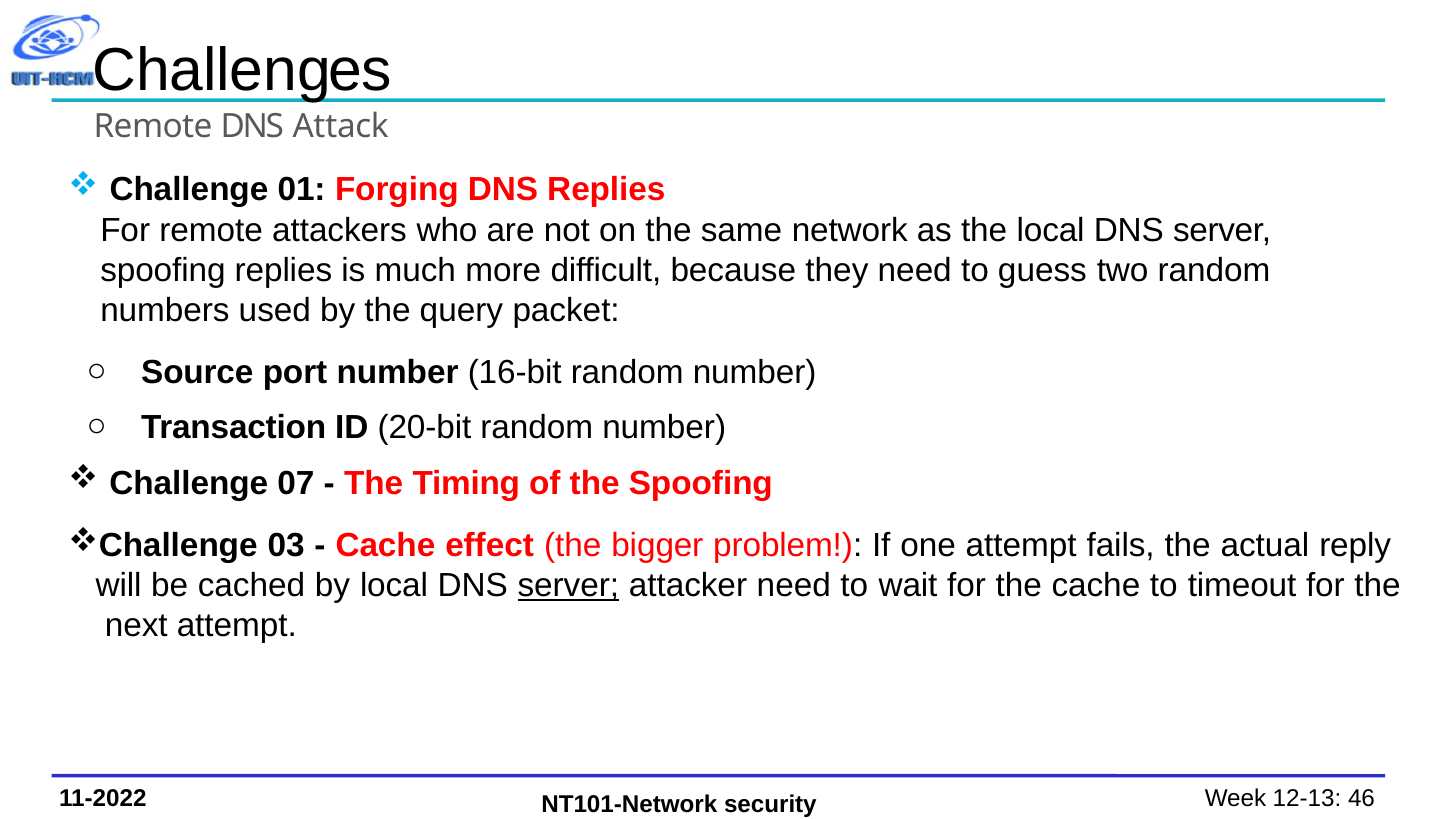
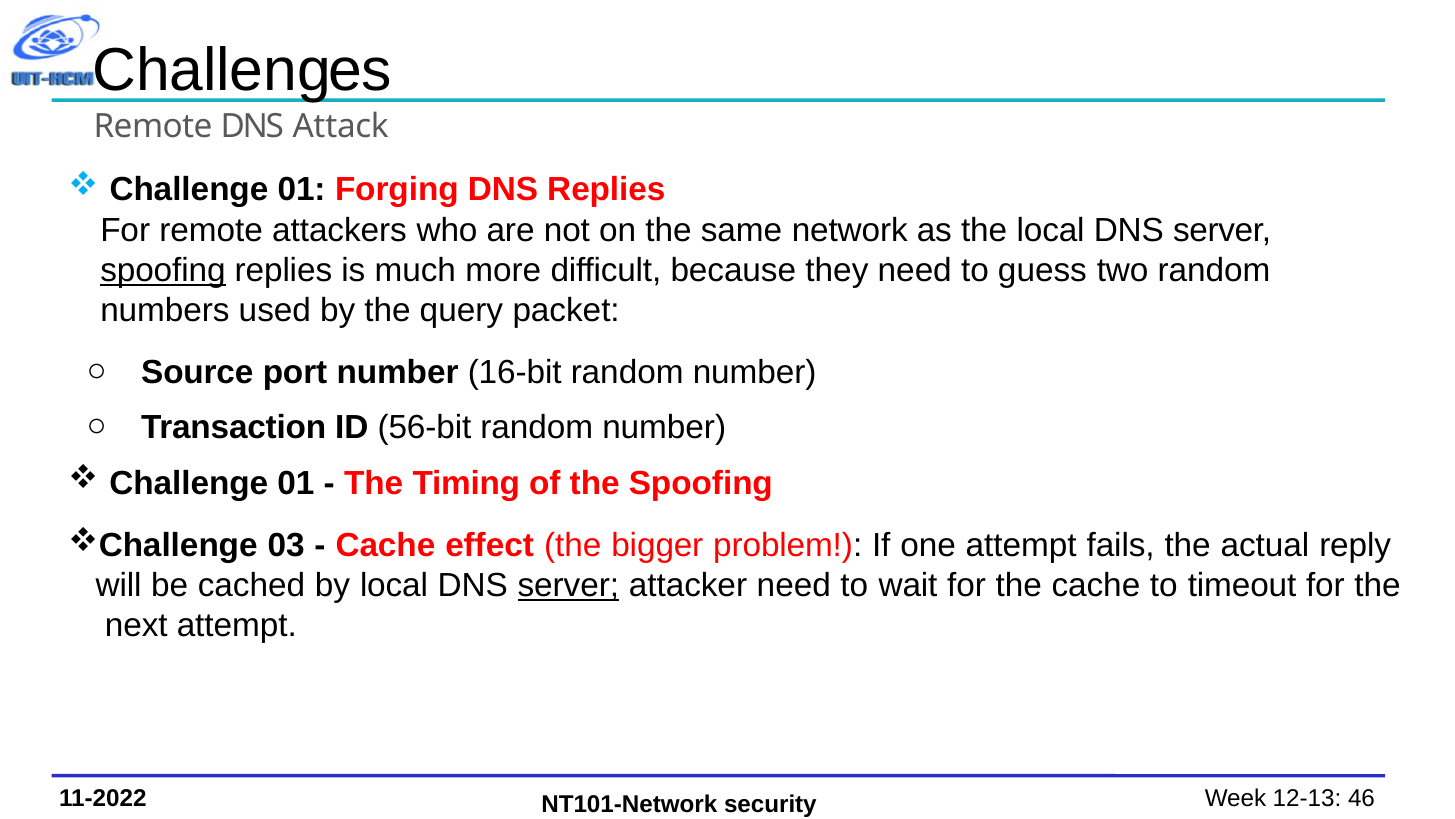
spoofing underline: none -> present (163, 270)
20-bit: 20-bit -> 56-bit (424, 427)
07: 07 -> 01 (296, 483)
